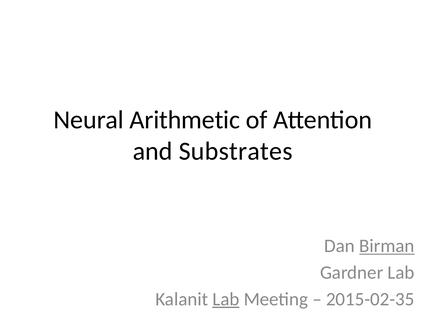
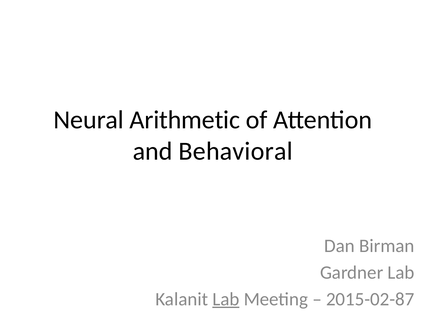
Substrates: Substrates -> Behavioral (236, 151)
Birman underline: present -> none (387, 246)
2015-02-35: 2015-02-35 -> 2015-02-87 (370, 299)
